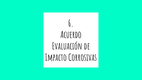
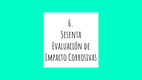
Acuerdo: Acuerdo -> Sesenta (71, 35)
